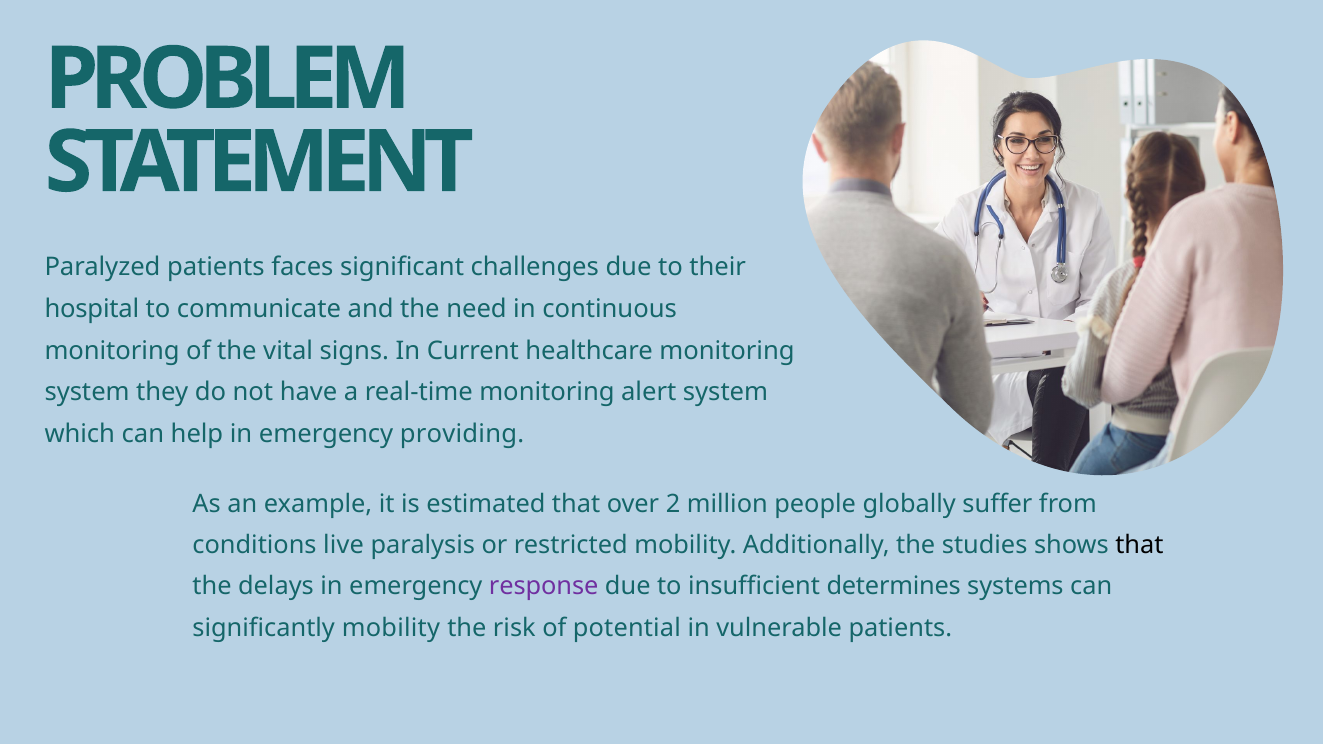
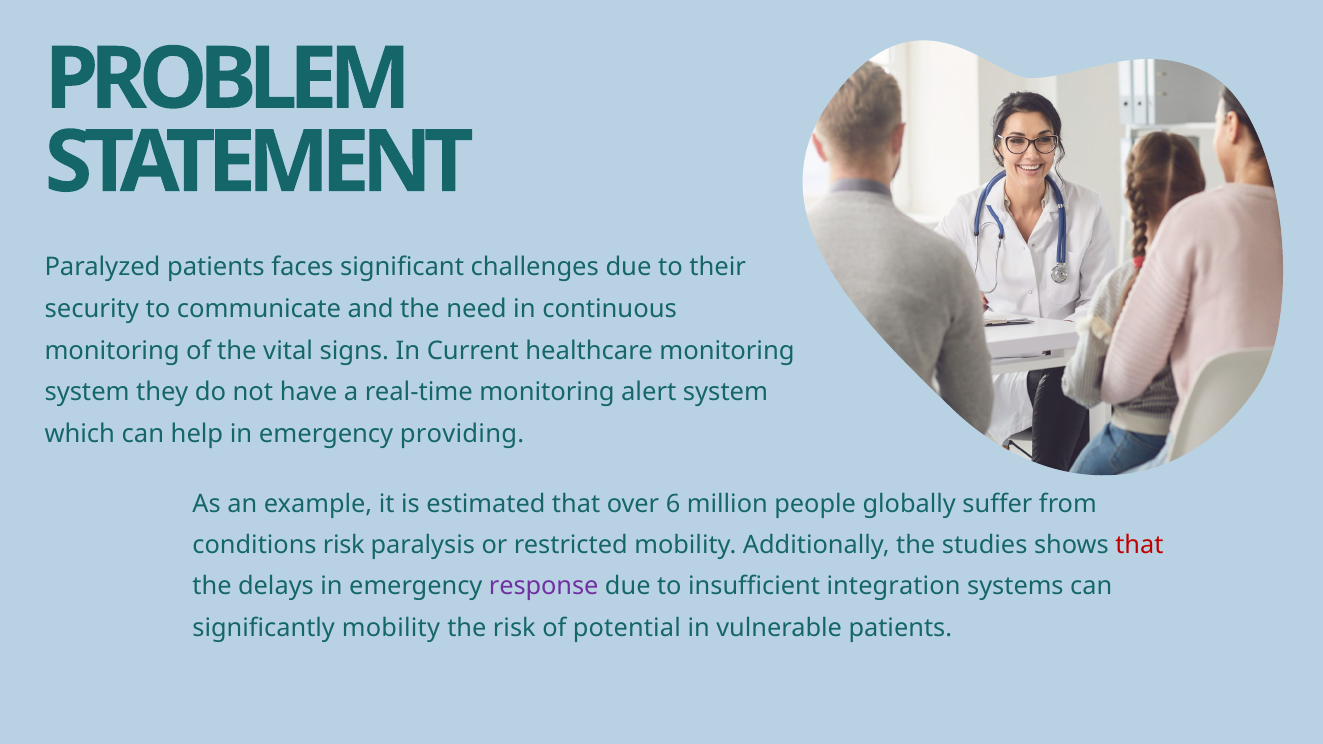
hospital: hospital -> security (92, 309)
2: 2 -> 6 (673, 504)
conditions live: live -> risk (344, 545)
that colour: black -> red (1139, 545)
determines: determines -> integration (893, 587)
